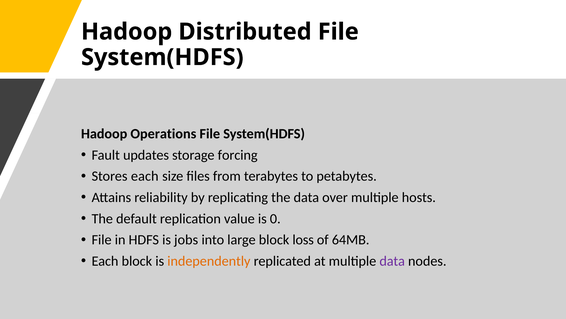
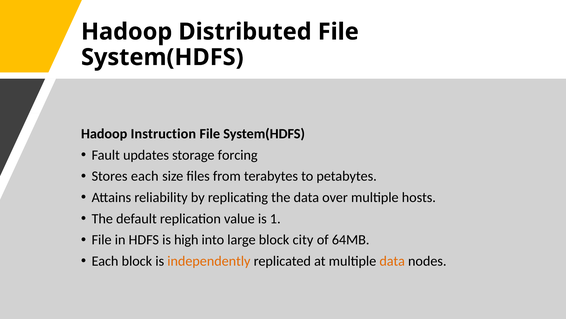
Operations: Operations -> Instruction (163, 134)
0: 0 -> 1 (275, 218)
jobs: jobs -> high (186, 239)
loss: loss -> city (303, 239)
data colour: purple -> orange (392, 261)
